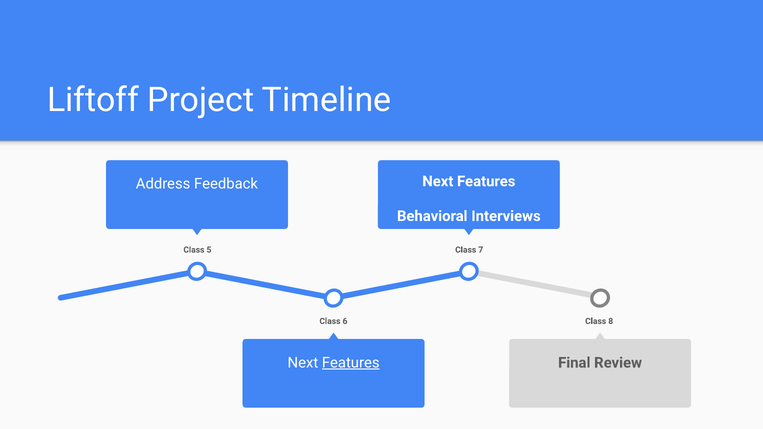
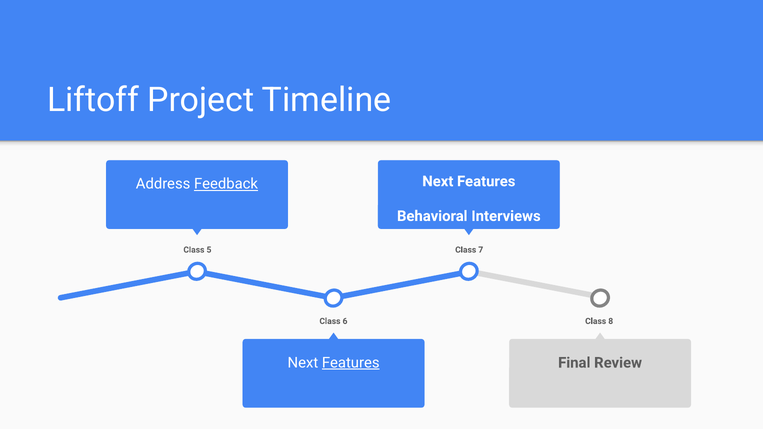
Feedback underline: none -> present (226, 184)
